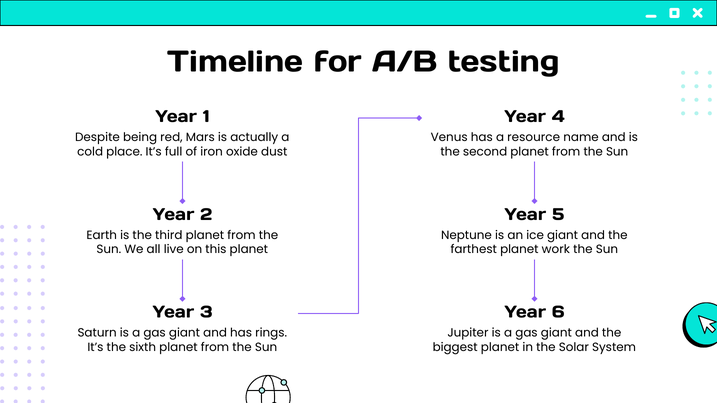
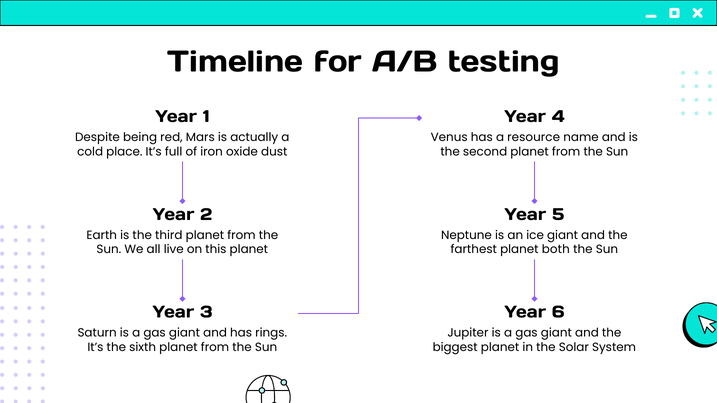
work: work -> both (556, 250)
